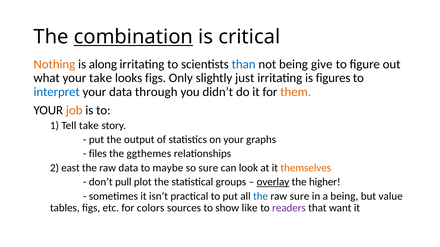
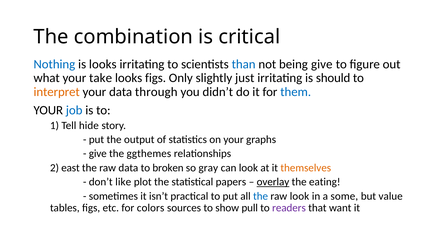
combination underline: present -> none (133, 37)
Nothing colour: orange -> blue (54, 64)
is along: along -> looks (103, 64)
figures: figures -> should (333, 78)
interpret colour: blue -> orange (57, 92)
them colour: orange -> blue (296, 92)
job colour: orange -> blue (74, 110)
Tell take: take -> hide (89, 126)
files: files -> give (98, 154)
maybe: maybe -> broken (168, 168)
so sure: sure -> gray (208, 168)
pull: pull -> like (123, 182)
groups: groups -> papers (231, 182)
higher: higher -> eating (325, 182)
raw sure: sure -> look (299, 196)
a being: being -> some (344, 196)
like: like -> pull (250, 208)
